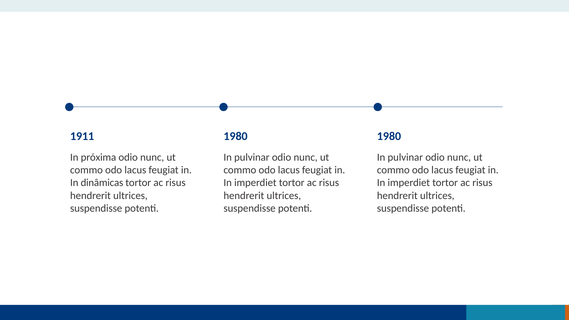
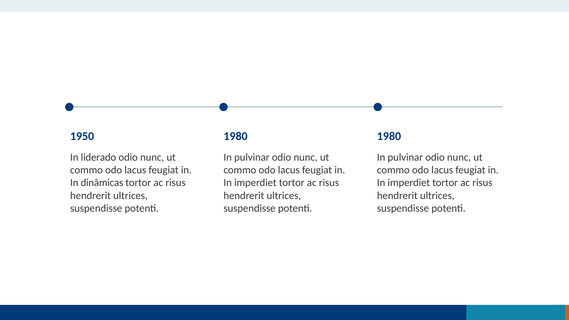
1911: 1911 -> 1950 (82, 136)
próxima: próxima -> liderado (98, 157)
